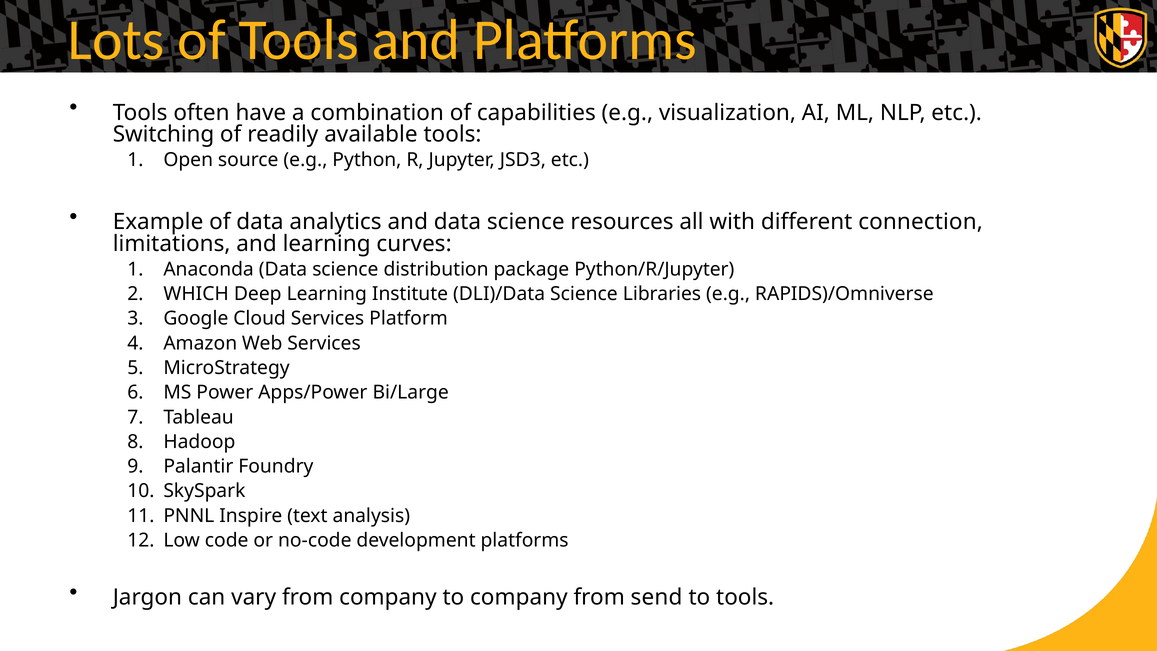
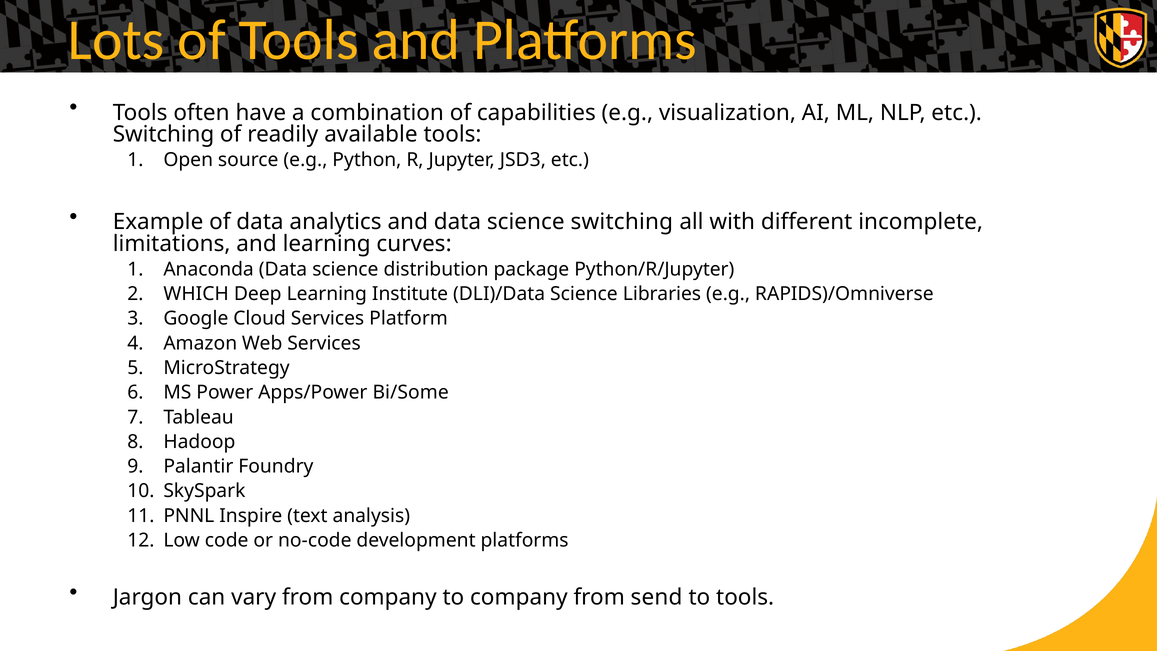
science resources: resources -> switching (622, 222)
connection: connection -> incomplete (921, 222)
Bi/Large: Bi/Large -> Bi/Some (411, 392)
